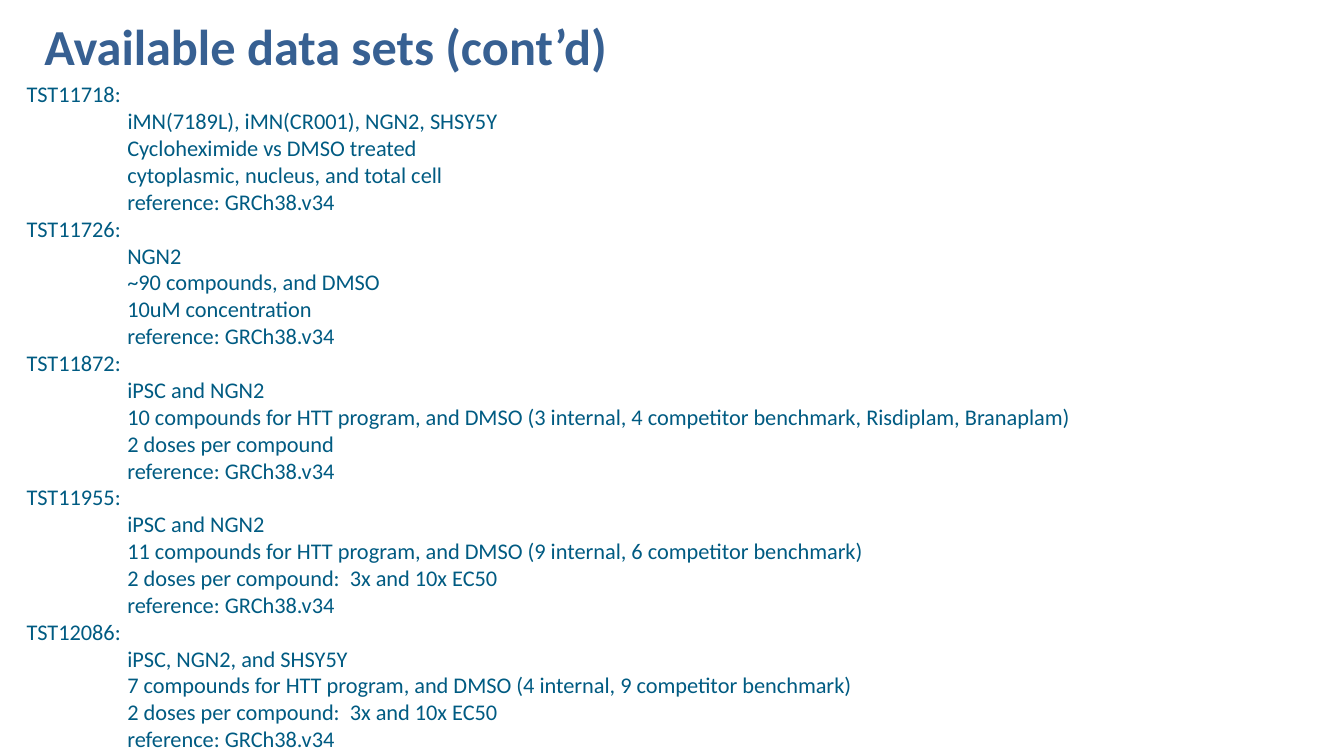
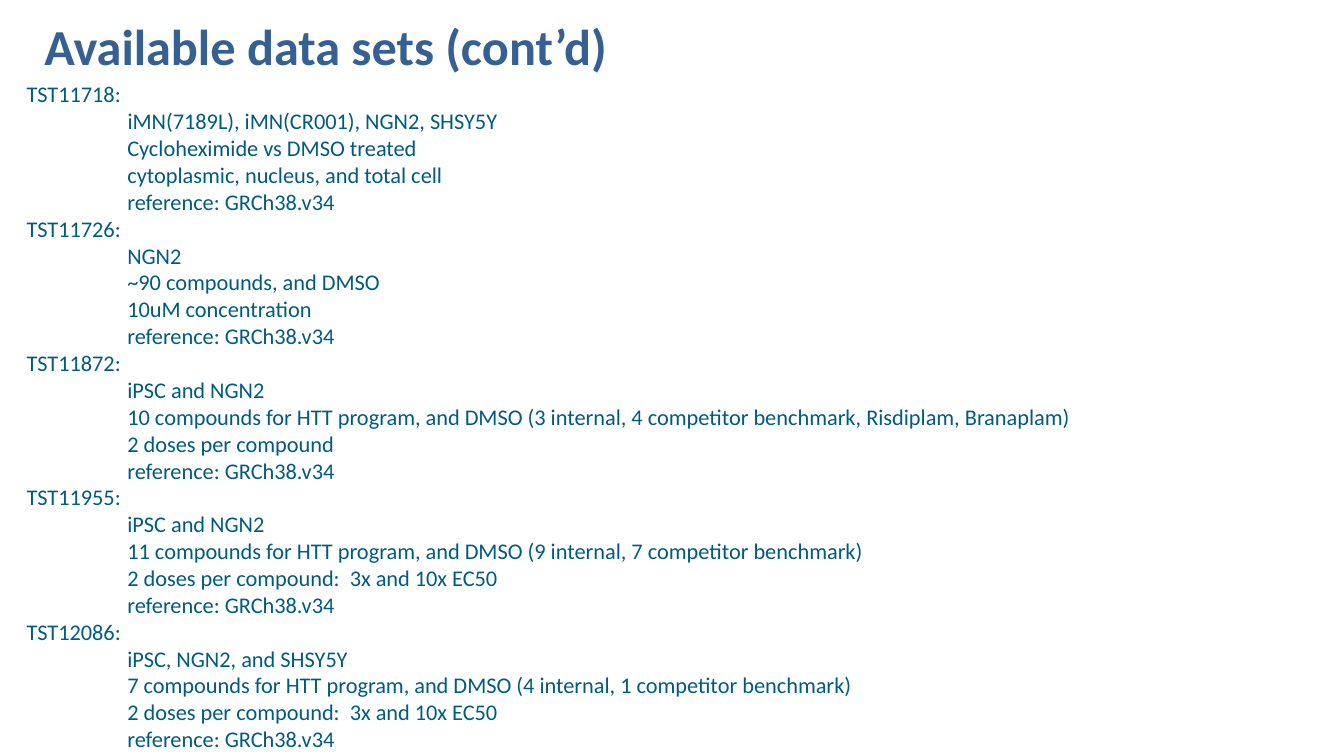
internal 6: 6 -> 7 (637, 552)
internal 9: 9 -> 1 (626, 686)
